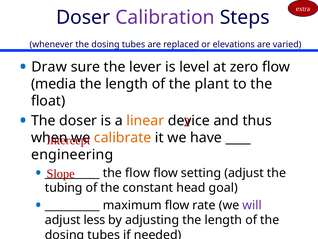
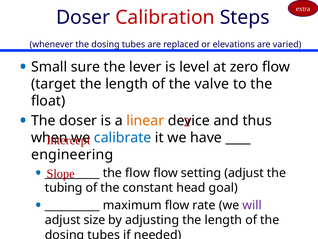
Calibration colour: purple -> red (165, 18)
Draw: Draw -> Small (49, 67)
media: media -> target (54, 84)
plant: plant -> valve (212, 84)
calibrate colour: orange -> blue (123, 137)
less: less -> size (94, 220)
